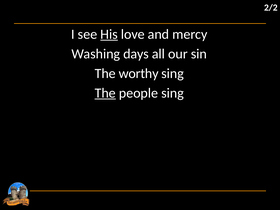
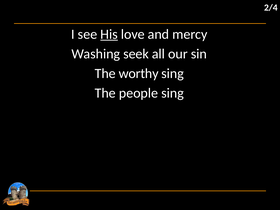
2/2: 2/2 -> 2/4 (271, 8)
days: days -> seek (136, 54)
The underline: present -> none (105, 93)
